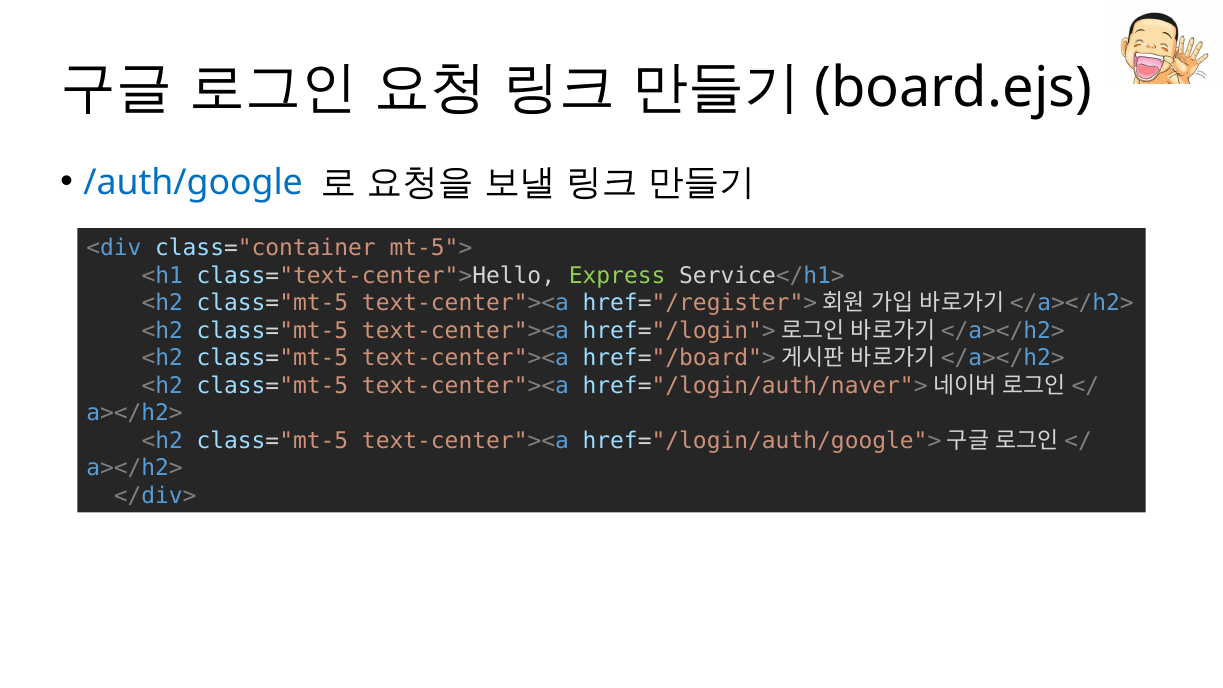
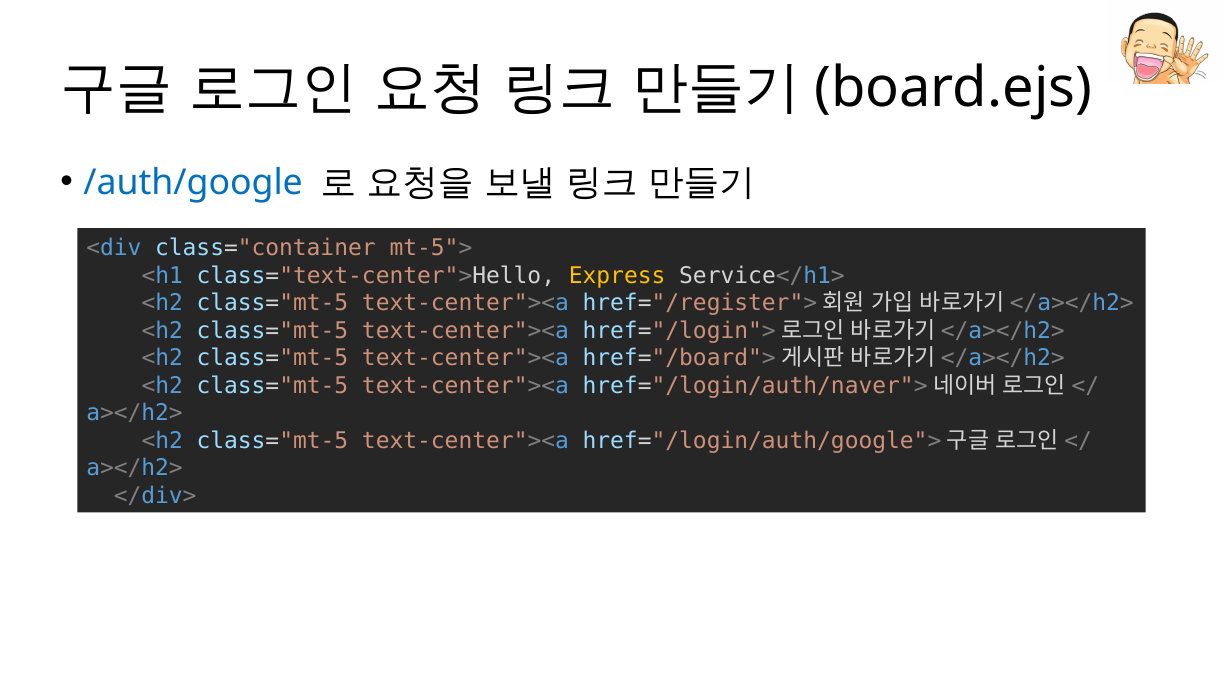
Express colour: light green -> yellow (617, 276)
